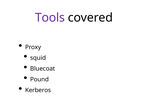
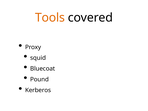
Tools colour: purple -> orange (50, 18)
